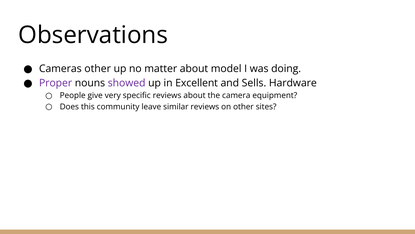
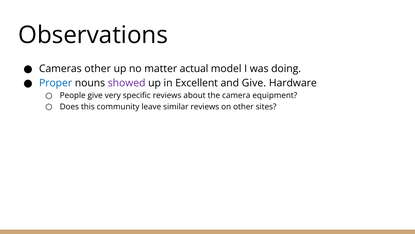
matter about: about -> actual (194, 69)
Proper colour: purple -> blue (56, 83)
and Sells: Sells -> Give (254, 83)
